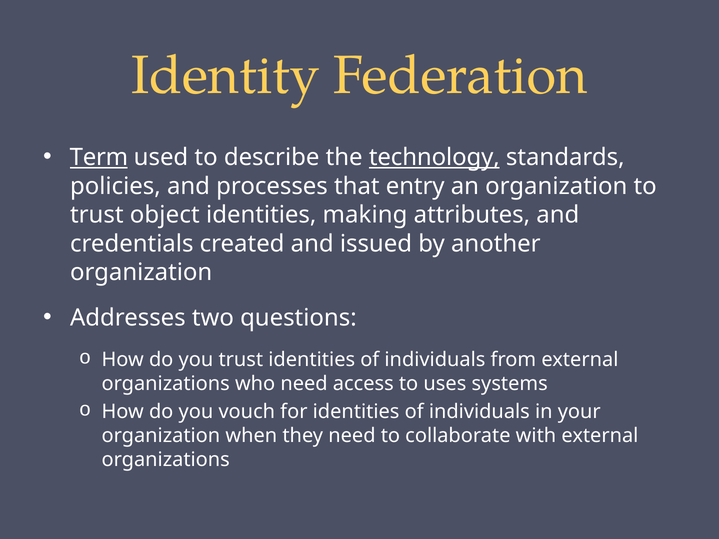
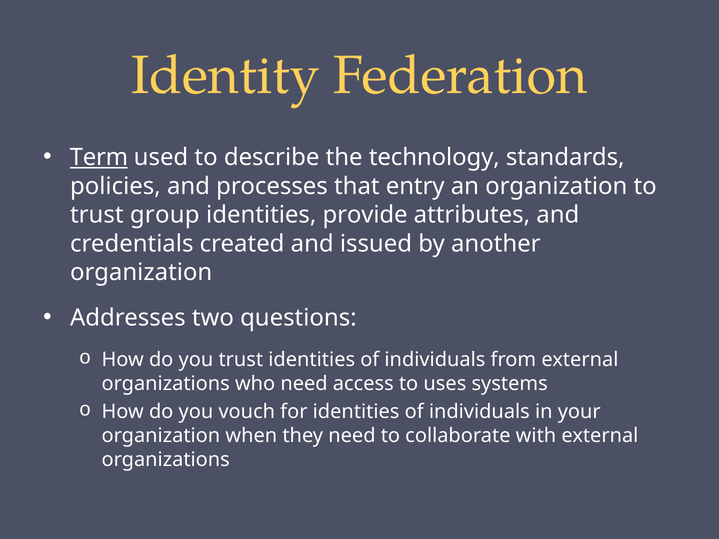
technology underline: present -> none (434, 157)
object: object -> group (165, 215)
making: making -> provide (365, 215)
